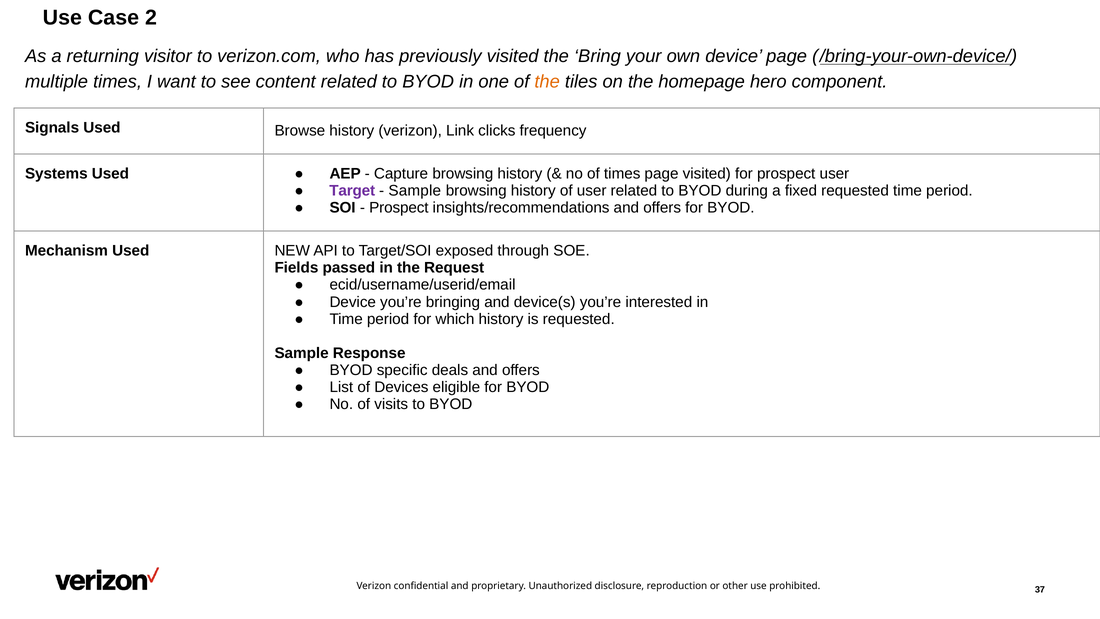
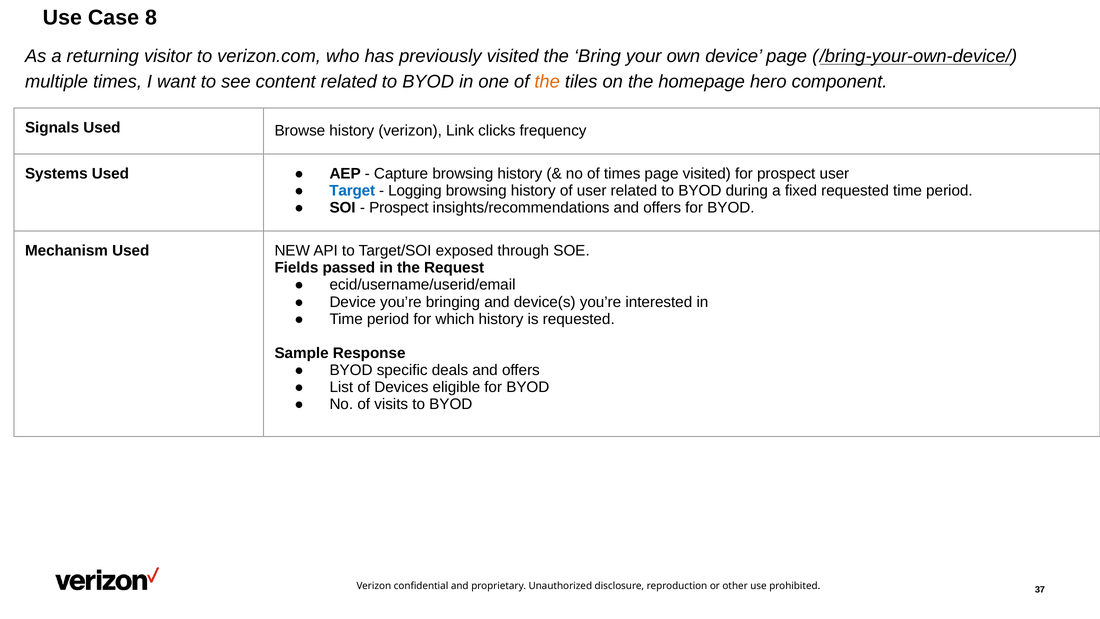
2: 2 -> 8 (151, 18)
Target colour: purple -> blue (352, 191)
Sample: Sample -> Logging (415, 191)
